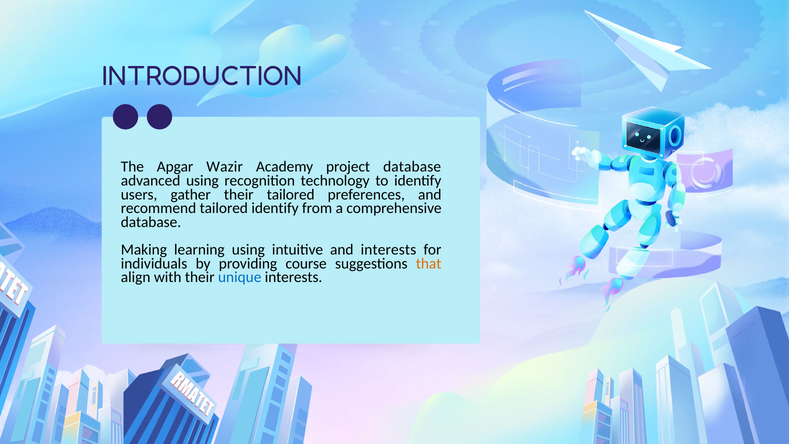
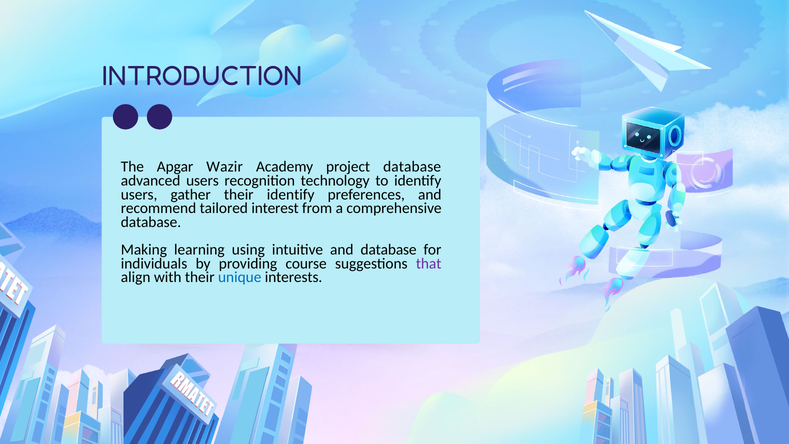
advanced using: using -> users (202, 181)
their tailored: tailored -> identify (291, 194)
tailored identify: identify -> interest (275, 208)
and interests: interests -> database (389, 250)
that colour: orange -> purple (429, 263)
